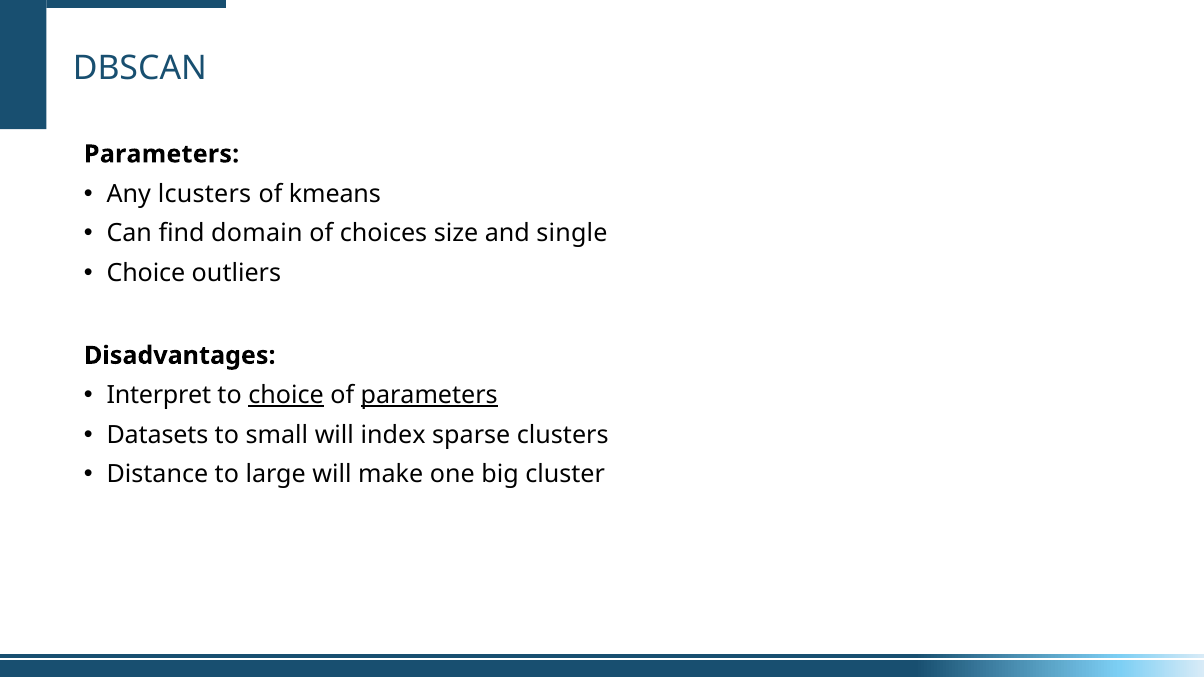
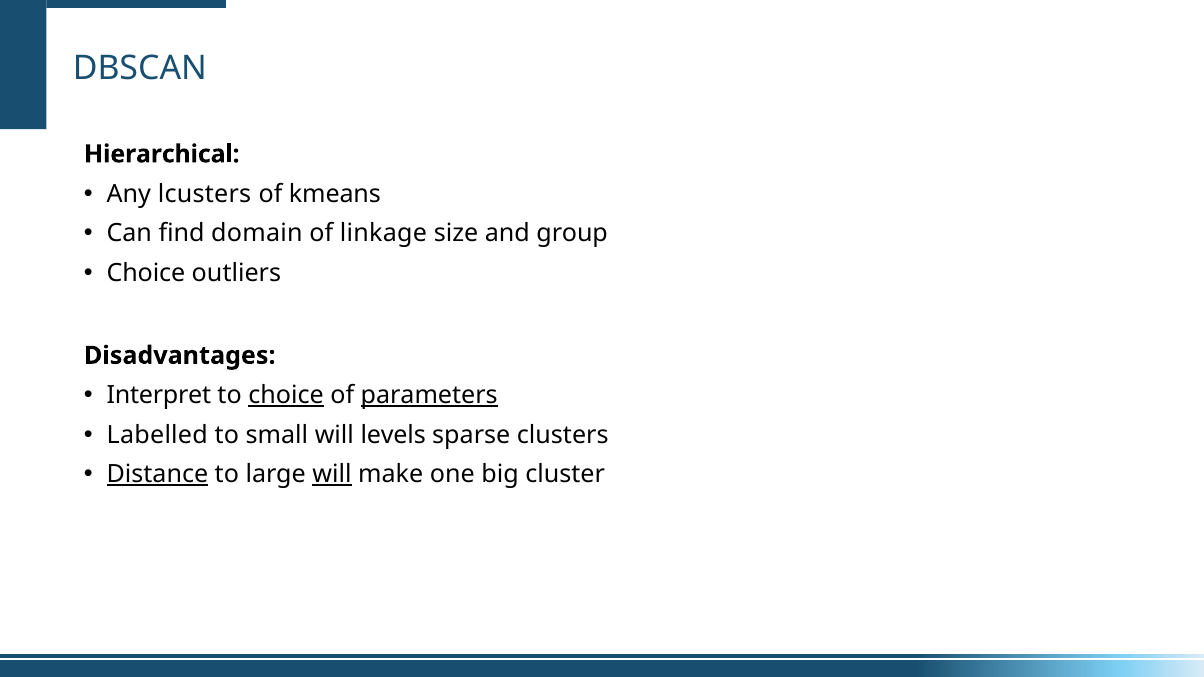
Parameters: Parameters -> Hierarchical (162, 154)
choices: choices -> linkage (383, 233)
single: single -> group (572, 233)
Datasets: Datasets -> Labelled (157, 435)
index: index -> levels (393, 435)
Distance underline: none -> present (157, 475)
will underline: none -> present (332, 475)
